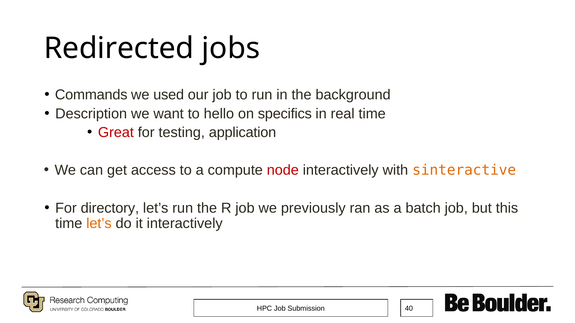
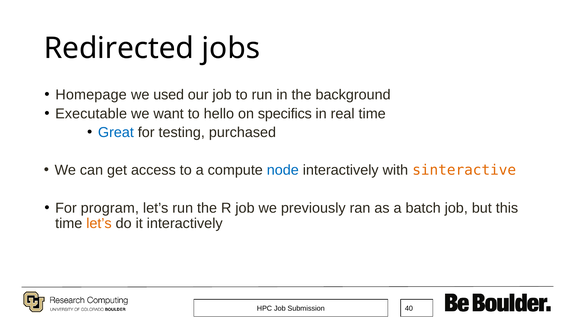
Commands: Commands -> Homepage (91, 95)
Description: Description -> Executable (91, 114)
Great colour: red -> blue (116, 133)
application: application -> purchased (242, 133)
node colour: red -> blue (283, 170)
directory: directory -> program (110, 208)
